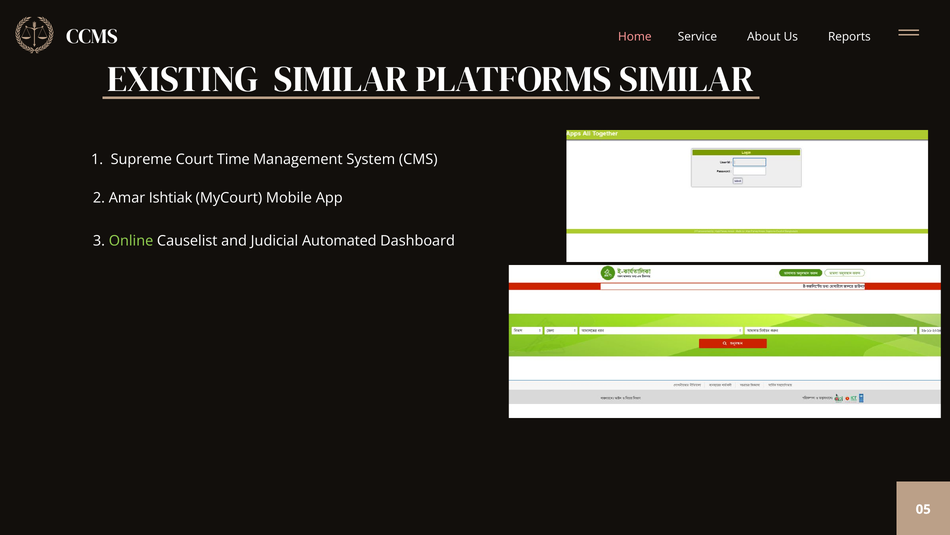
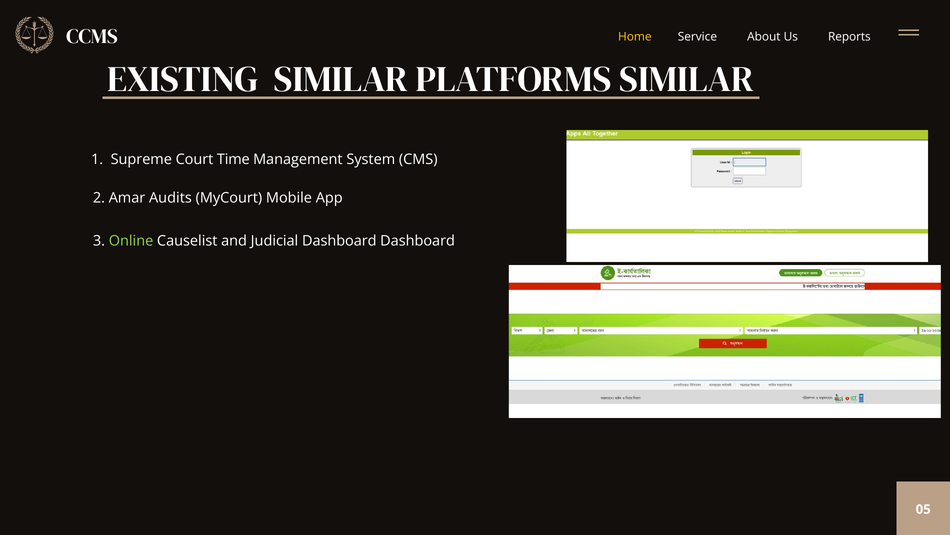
Home colour: pink -> yellow (635, 37)
Ishtiak: Ishtiak -> Audits (170, 198)
Judicial Automated: Automated -> Dashboard (339, 241)
